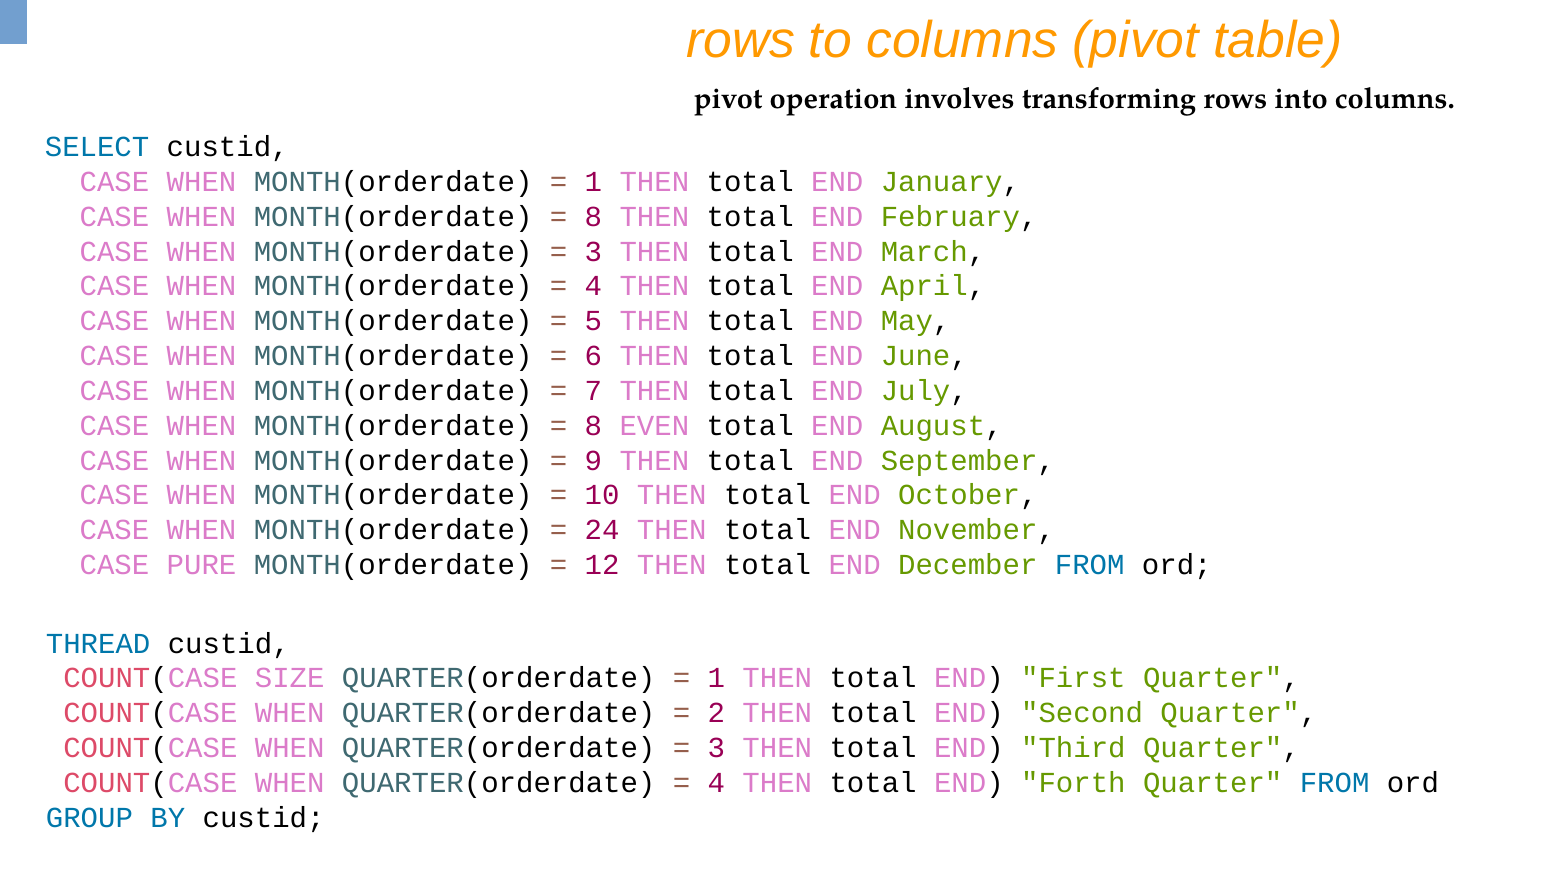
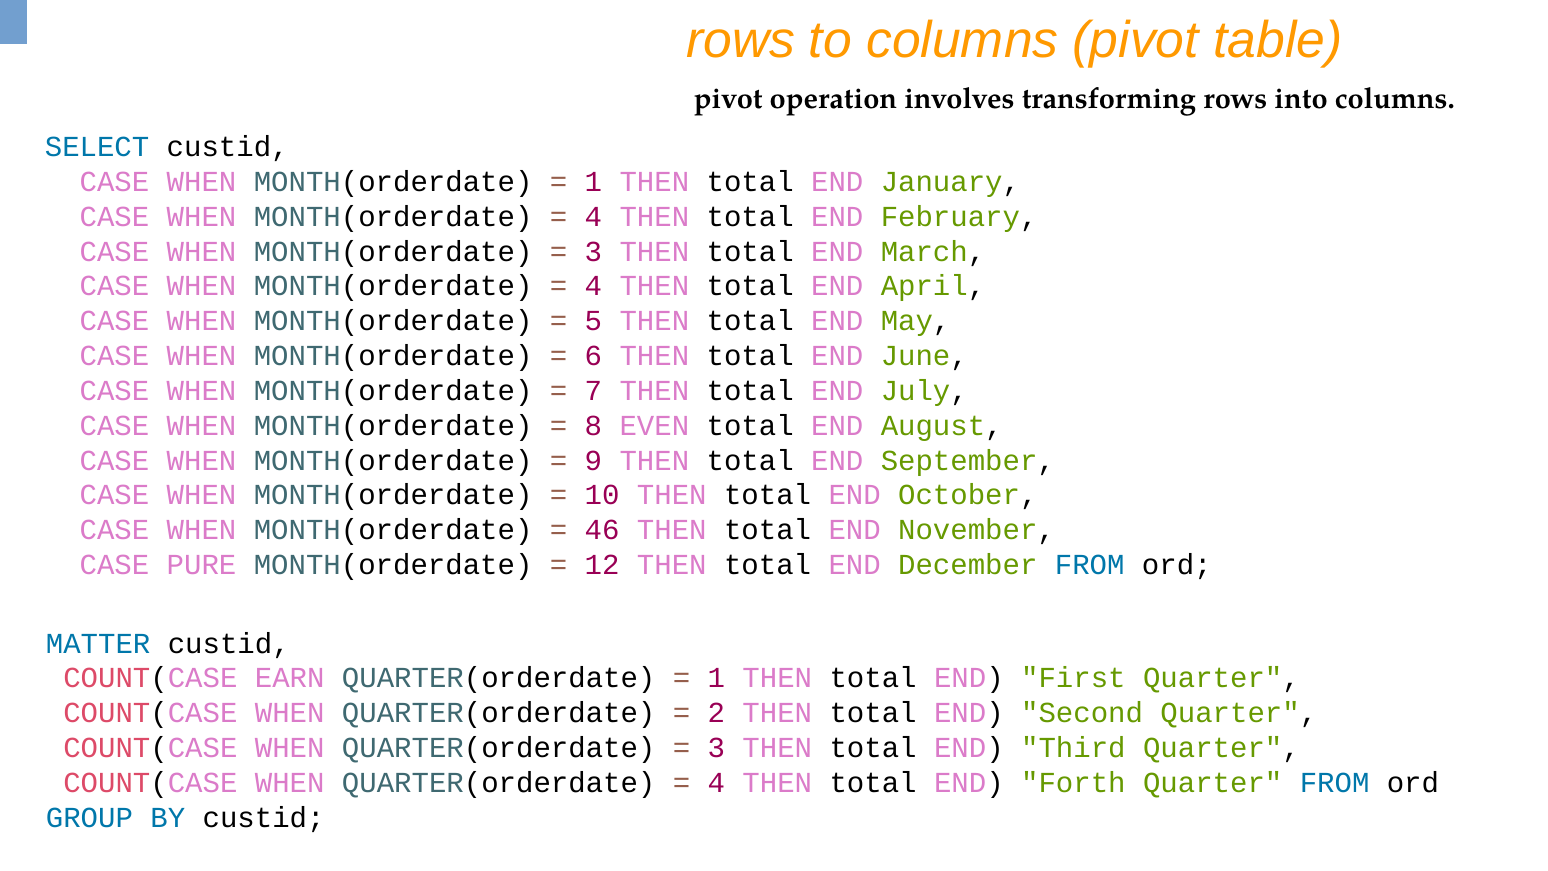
8: 8 -> 4 (593, 217)
24: 24 -> 46 (602, 530)
THREAD: THREAD -> MATTER (98, 643)
SIZE: SIZE -> EARN (290, 678)
